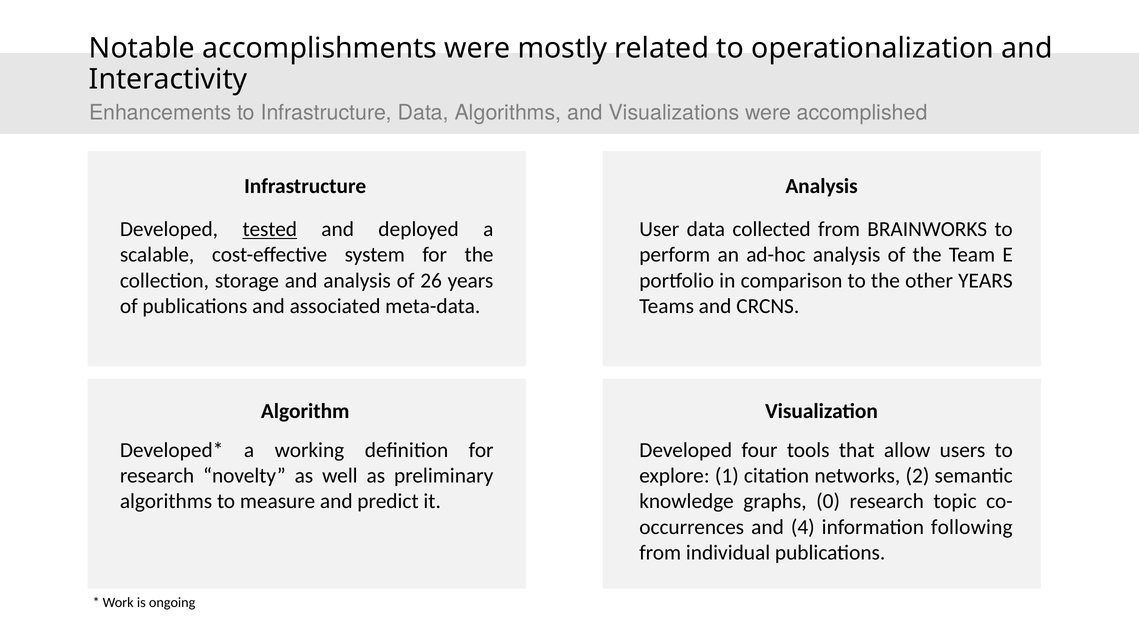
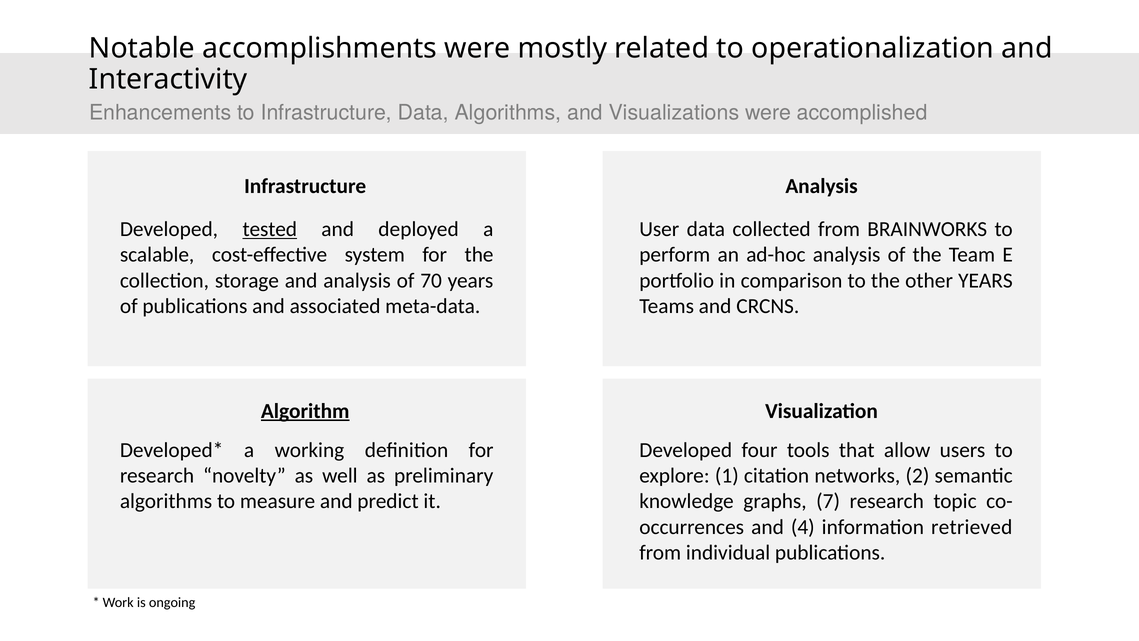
26: 26 -> 70 (431, 280)
Algorithm underline: none -> present (305, 411)
0: 0 -> 7 (828, 501)
following: following -> retrieved (972, 527)
